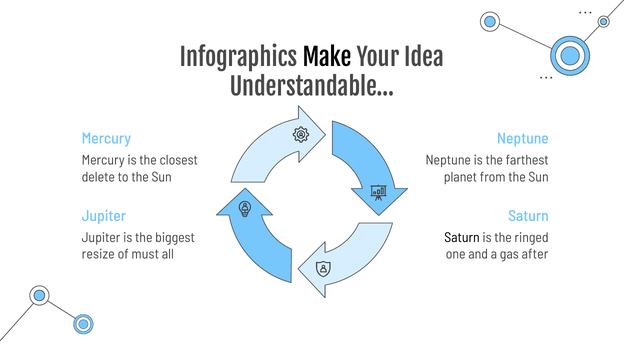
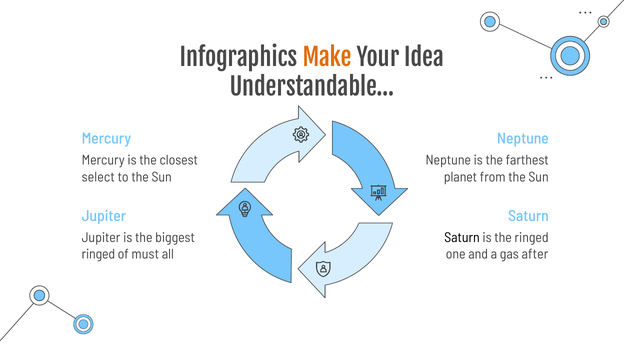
Make colour: black -> orange (327, 58)
delete: delete -> select (98, 177)
resize: resize -> ringed (98, 254)
